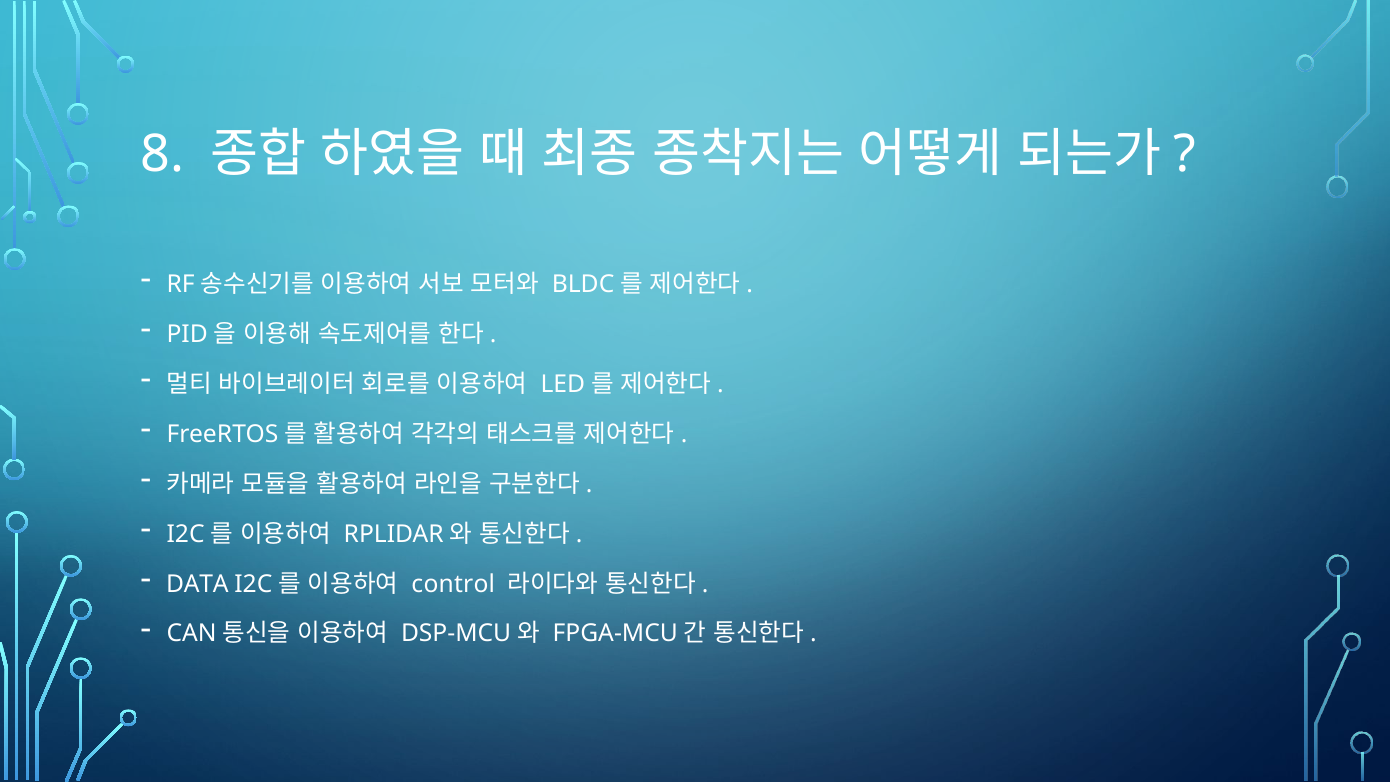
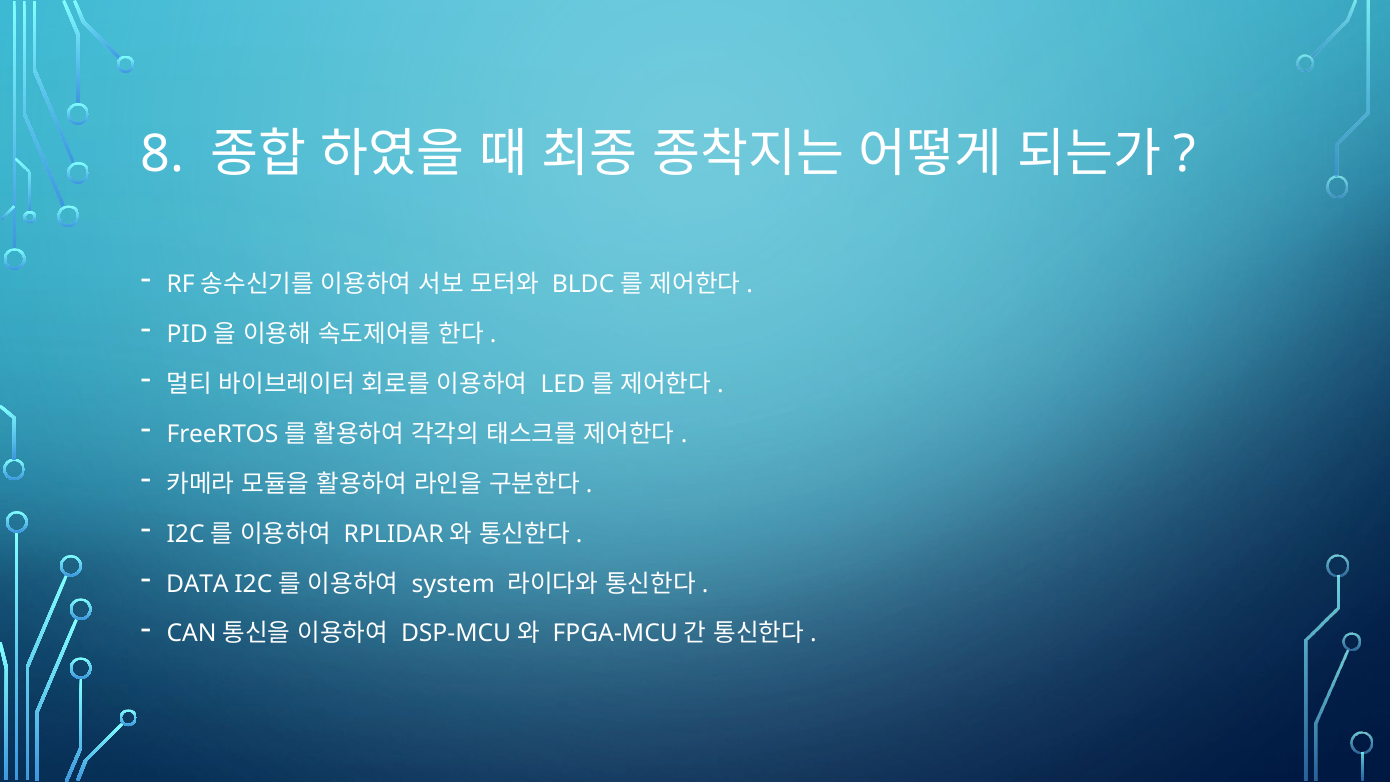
control: control -> system (453, 584)
